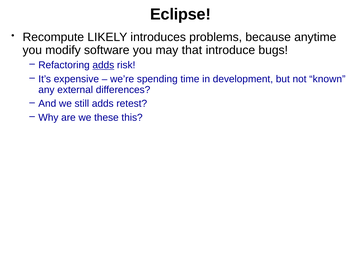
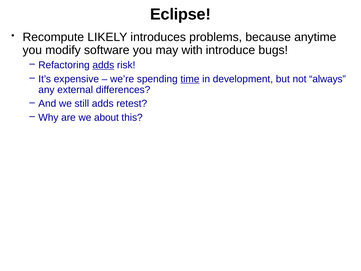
that: that -> with (192, 50)
time underline: none -> present (190, 79)
known: known -> always (327, 79)
these: these -> about (106, 117)
